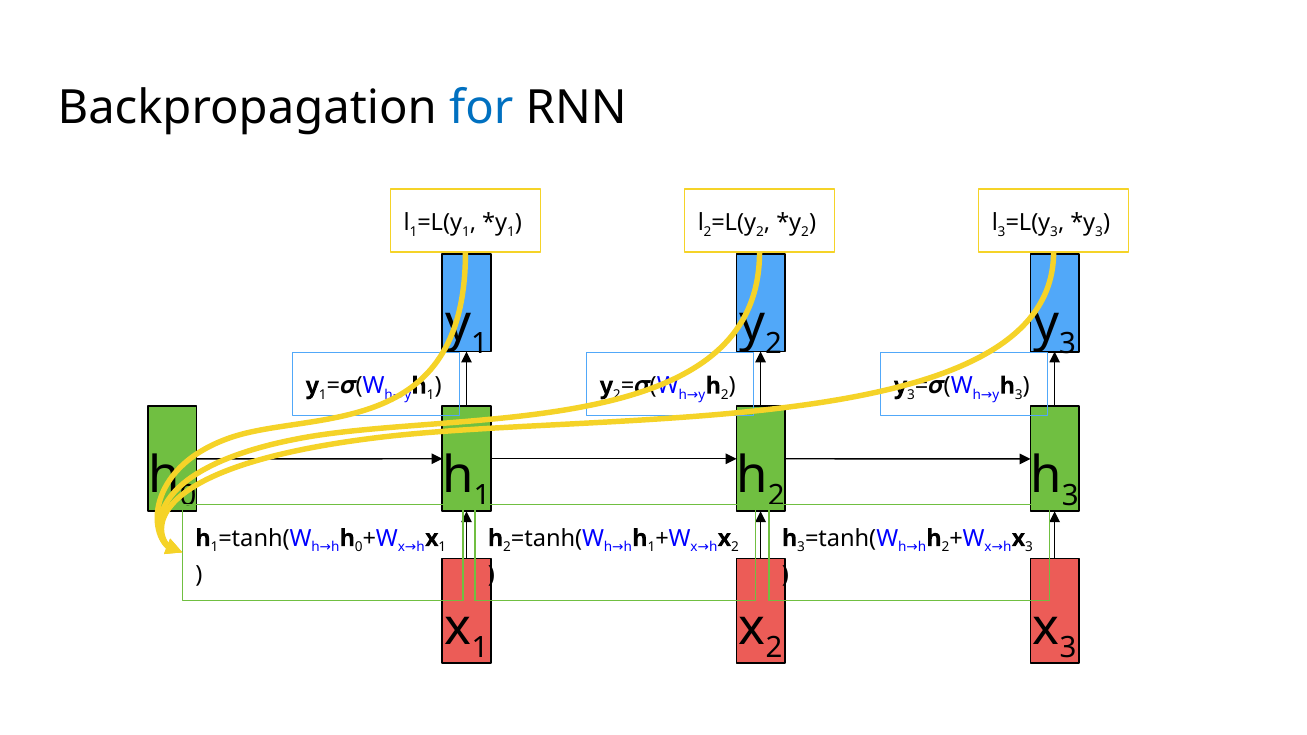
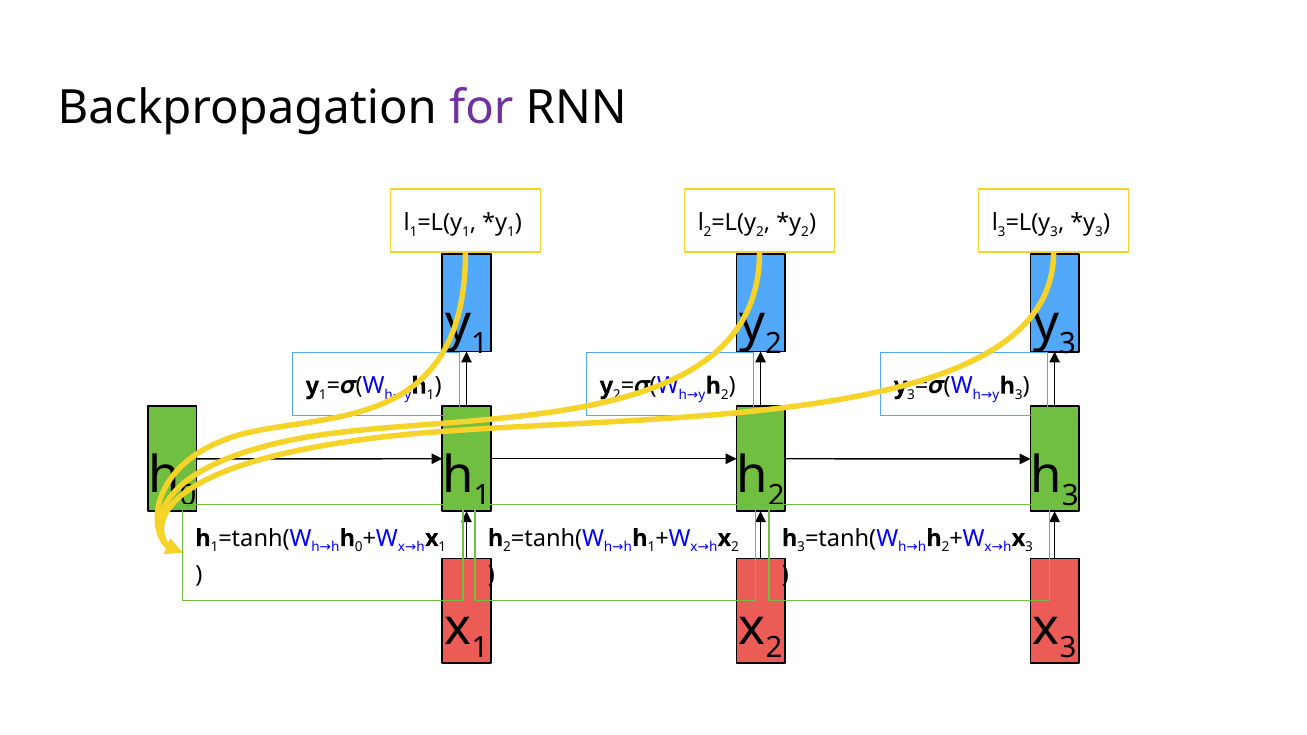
for colour: blue -> purple (481, 108)
